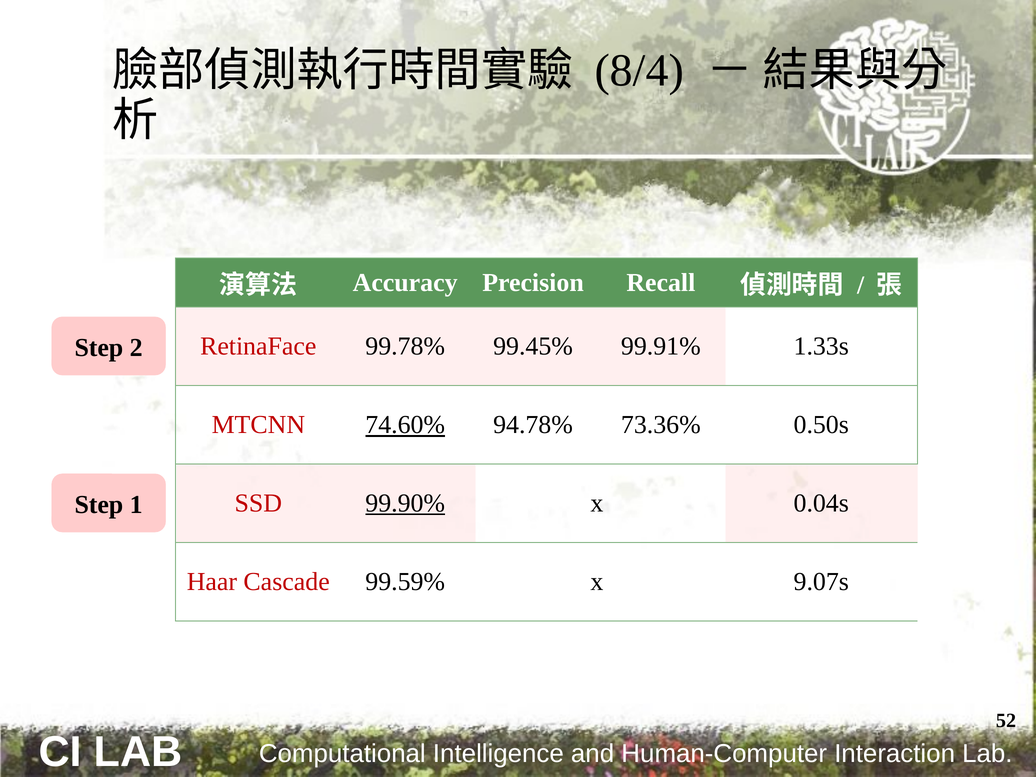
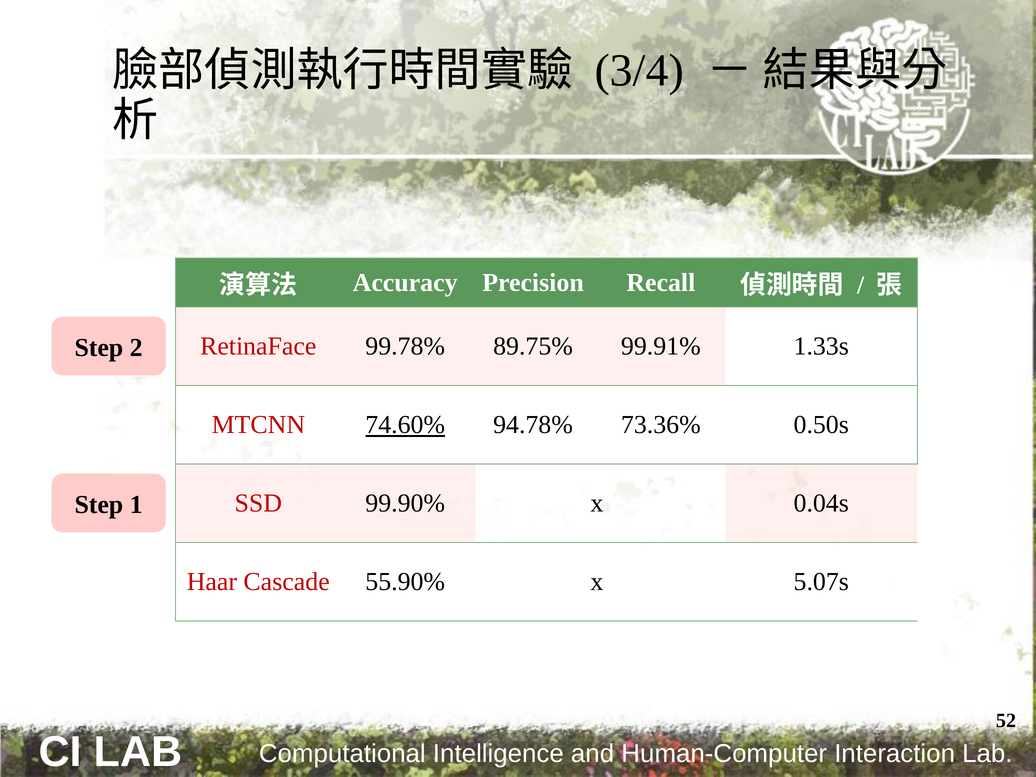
8/4: 8/4 -> 3/4 (639, 71)
99.45%: 99.45% -> 89.75% (533, 346)
99.90% underline: present -> none (405, 503)
99.59%: 99.59% -> 55.90% (405, 582)
9.07s: 9.07s -> 5.07s (821, 582)
